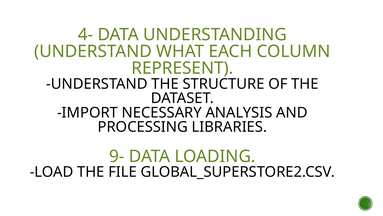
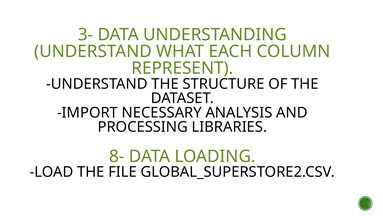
4-: 4- -> 3- (85, 35)
9-: 9- -> 8- (117, 156)
